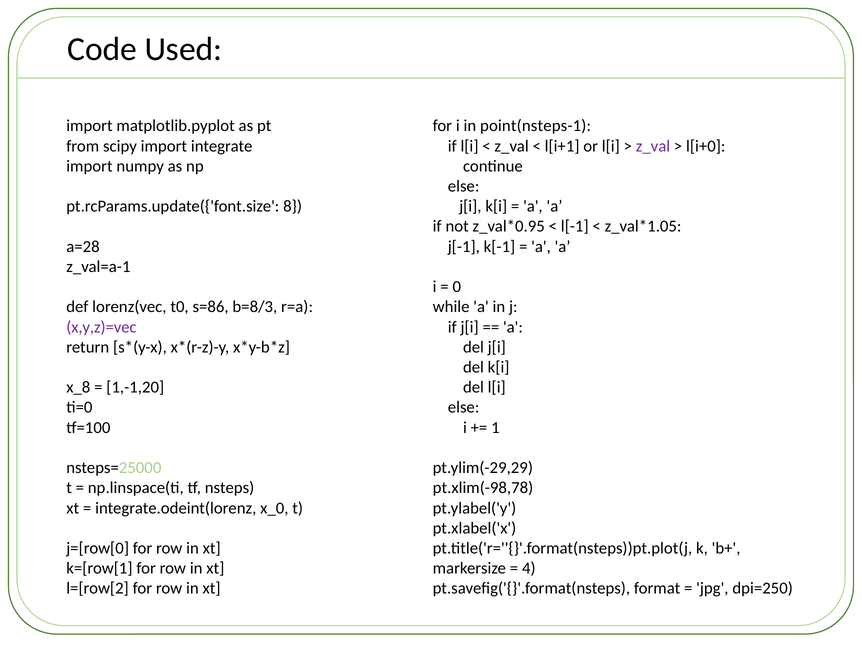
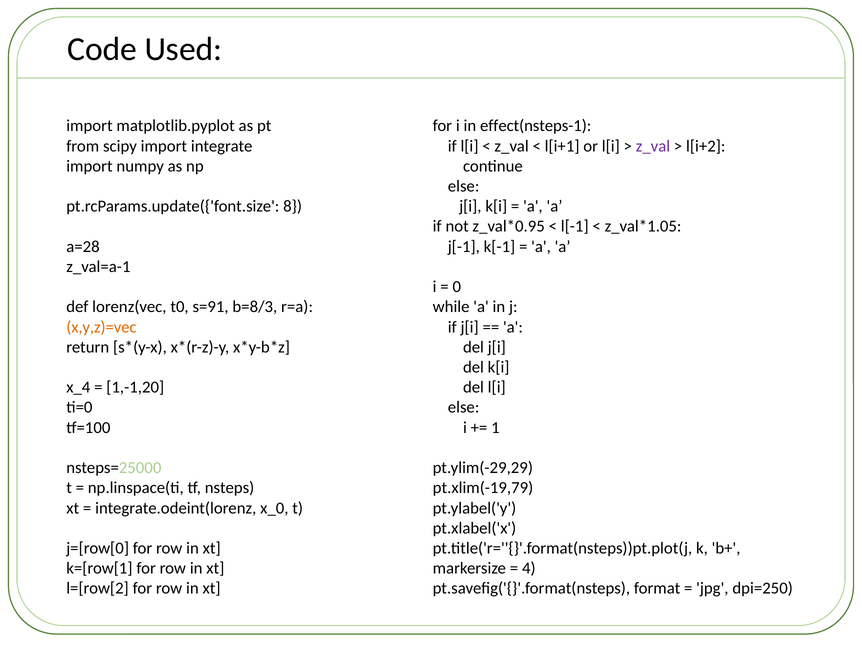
point(nsteps-1: point(nsteps-1 -> effect(nsteps-1 (536, 126)
l[i+0: l[i+0 -> l[i+2 (706, 146)
s=86: s=86 -> s=91 (211, 307)
x,y,z)=vec colour: purple -> orange (101, 327)
x_8: x_8 -> x_4 (78, 388)
pt.xlim(-98,78: pt.xlim(-98,78 -> pt.xlim(-19,79 (483, 488)
